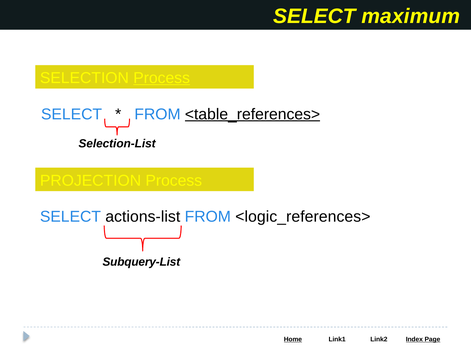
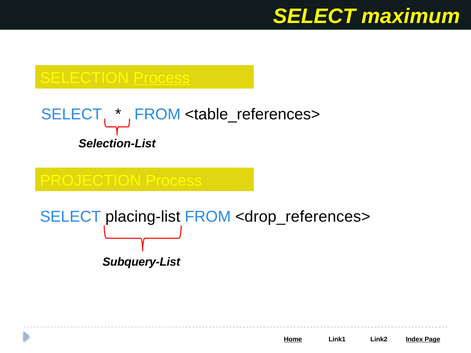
<table_references> underline: present -> none (253, 114)
actions-list: actions-list -> placing-list (143, 217)
<logic_references>: <logic_references> -> <drop_references> (303, 217)
